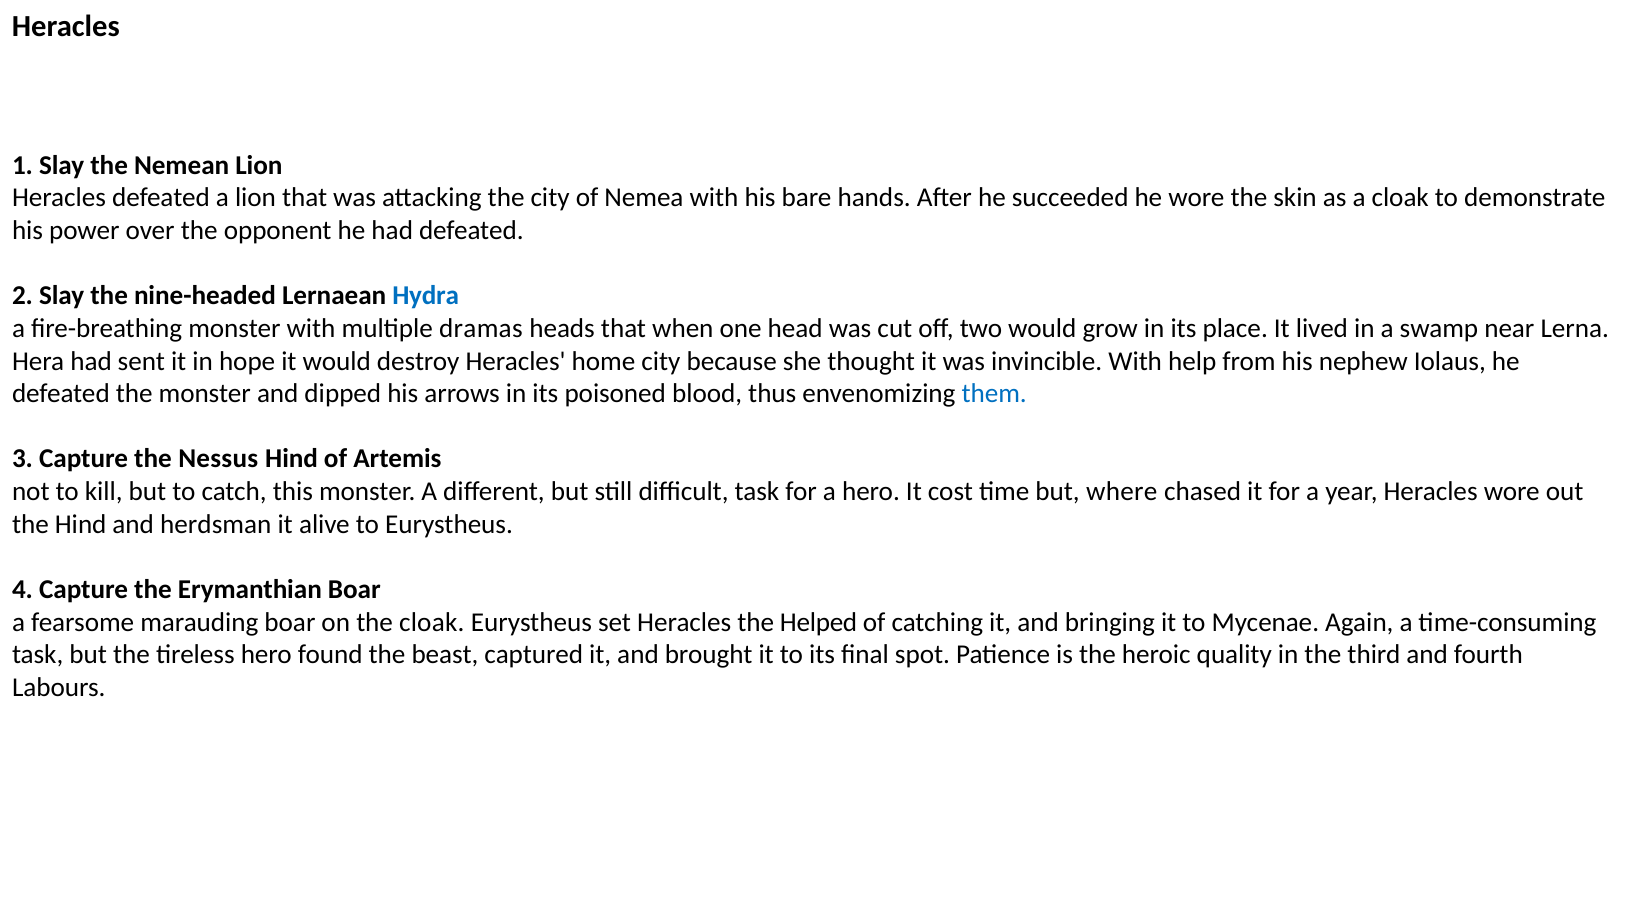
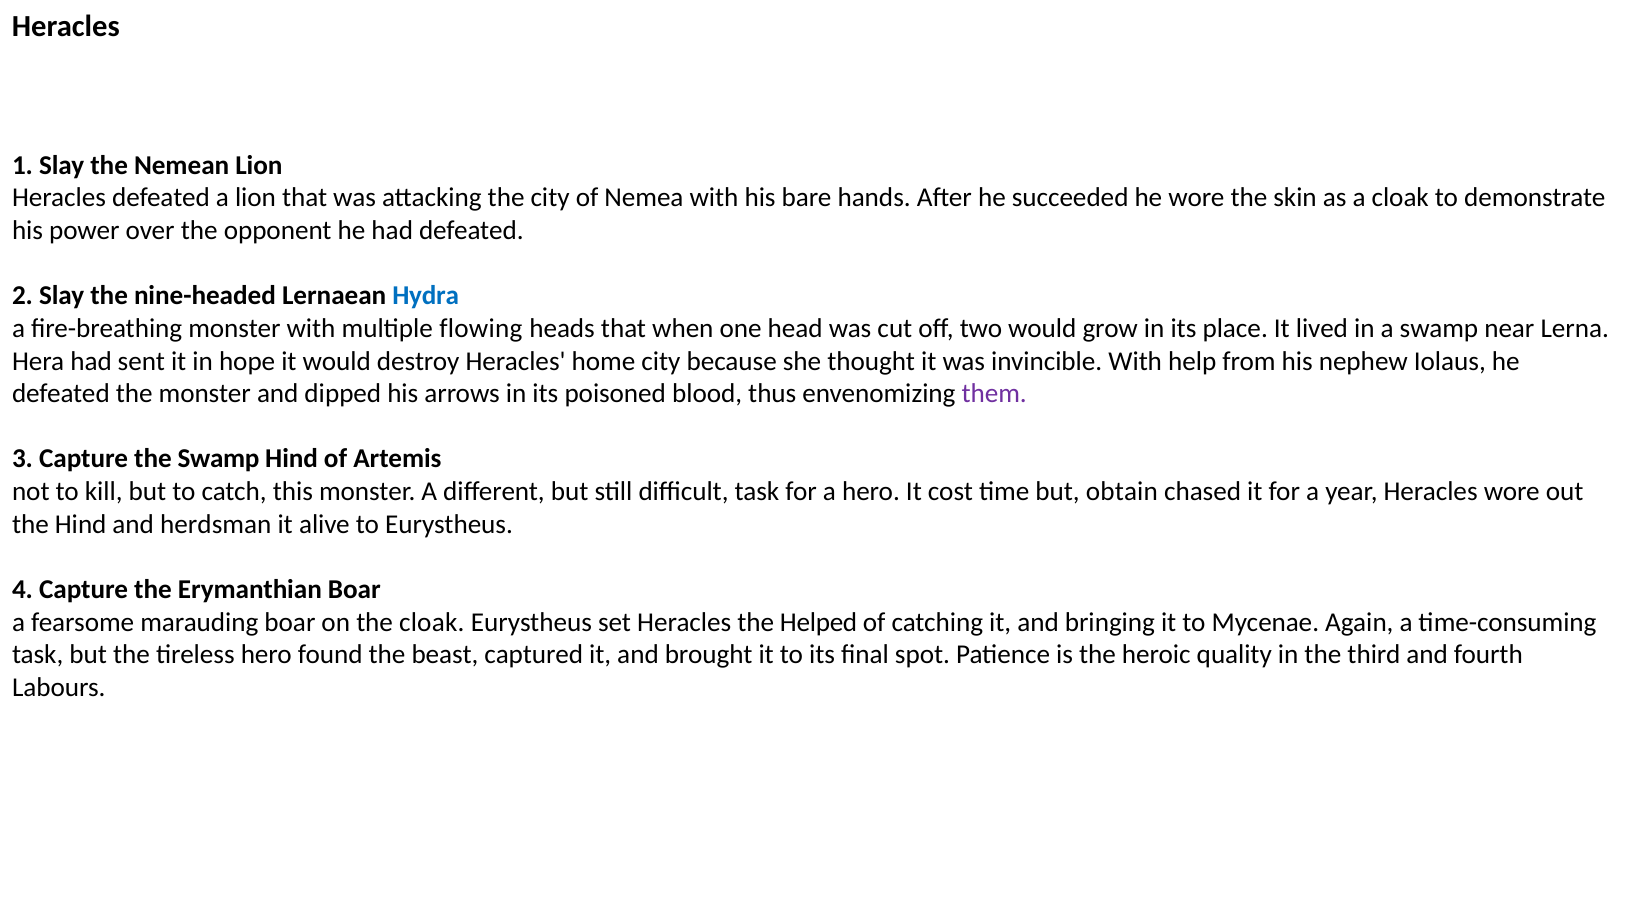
dramas: dramas -> flowing (481, 328)
them colour: blue -> purple (994, 394)
the Nessus: Nessus -> Swamp (219, 459)
where: where -> obtain (1122, 492)
